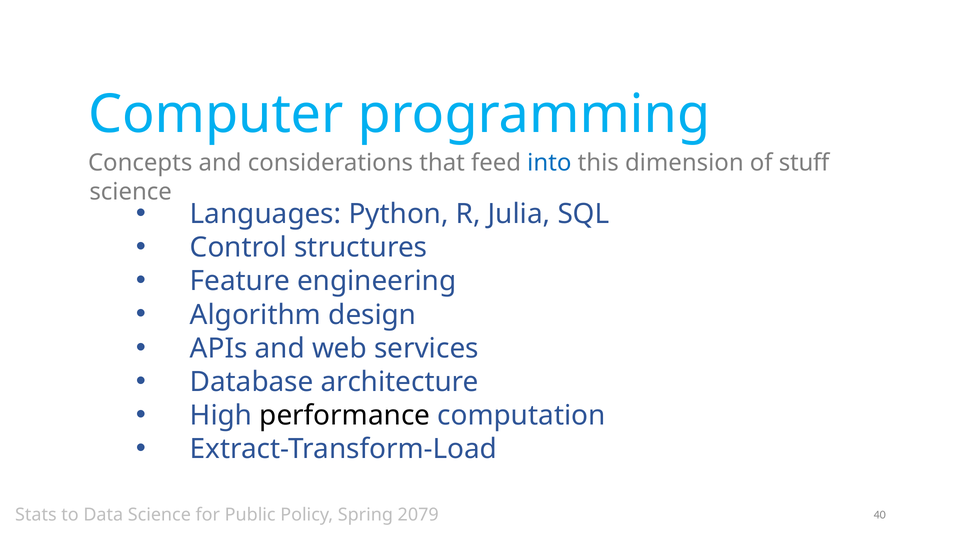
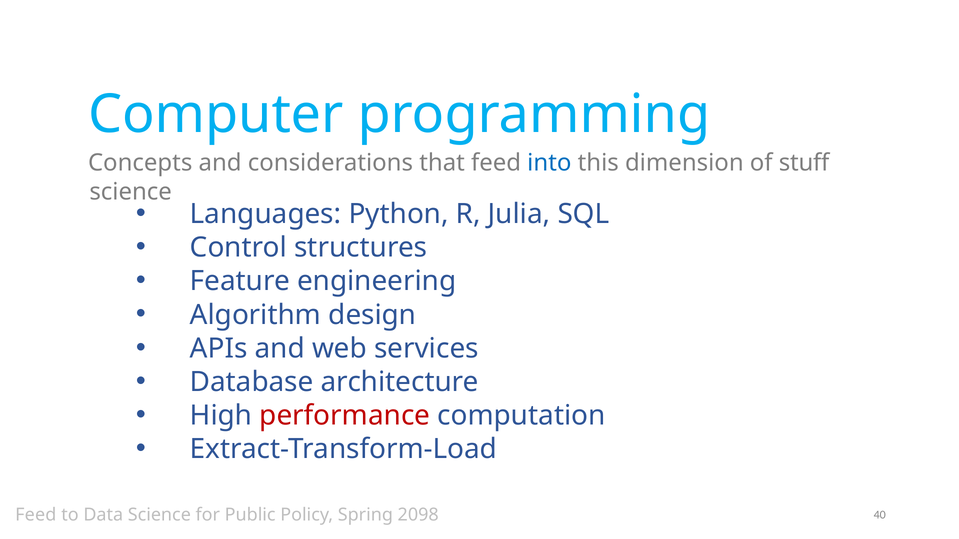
performance colour: black -> red (345, 416)
Stats: Stats -> Feed (36, 515)
2079: 2079 -> 2098 (418, 515)
